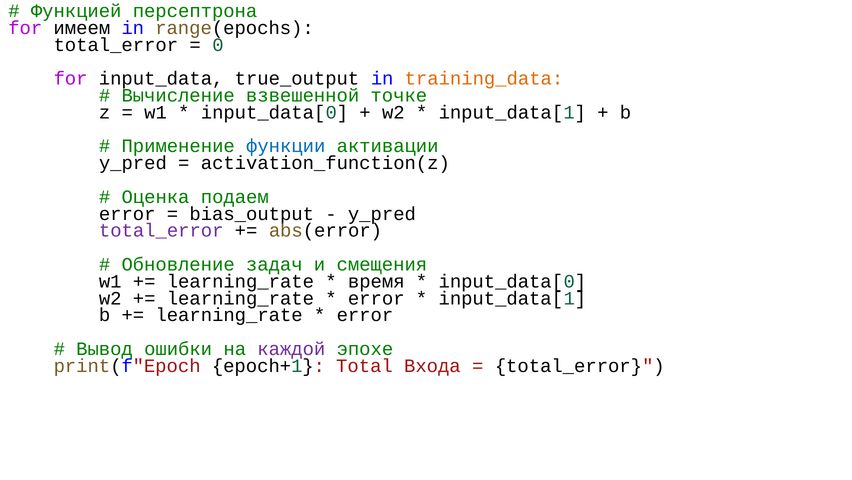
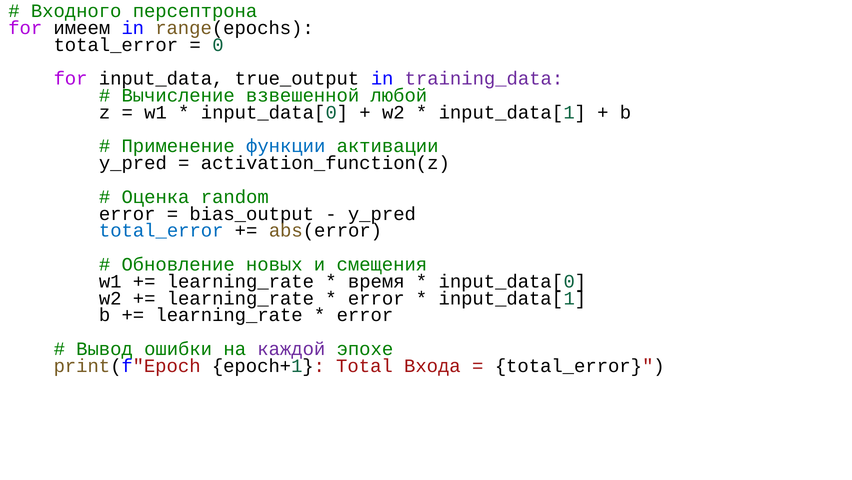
Функцией: Функцией -> Входного (76, 11)
training_data colour: orange -> purple (484, 78)
точке: точке -> любой (399, 95)
подаем: подаем -> random (235, 197)
total_error colour: purple -> blue (161, 230)
задач: задач -> новых (274, 264)
